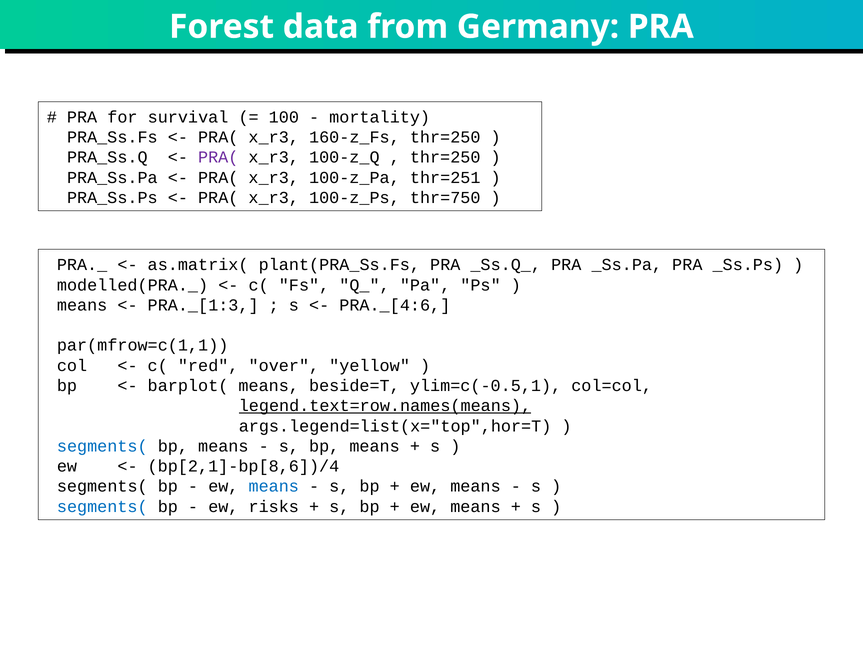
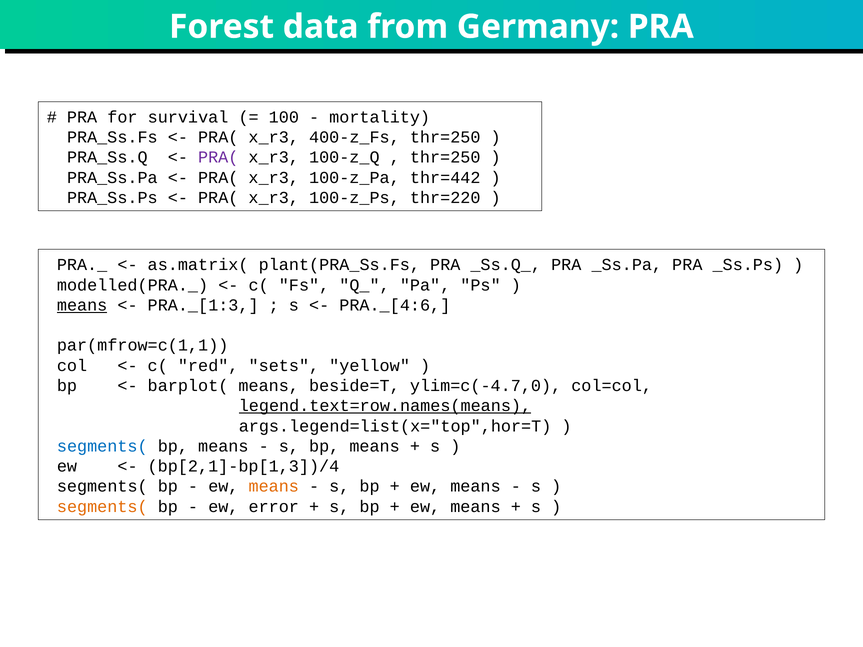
160-z_Fs: 160-z_Fs -> 400-z_Fs (354, 137)
thr=251: thr=251 -> thr=442 (445, 178)
thr=750: thr=750 -> thr=220 (445, 198)
means underline: none -> present (82, 305)
over: over -> sets (284, 366)
ylim=c(-0.5,1: ylim=c(-0.5,1 -> ylim=c(-4.7,0 (486, 386)
bp[2,1]-bp[8,6])/4: bp[2,1]-bp[8,6])/4 -> bp[2,1]-bp[1,3])/4 (243, 466)
means colour: blue -> orange (274, 487)
segments( colour: blue -> orange (102, 507)
risks: risks -> error (274, 507)
